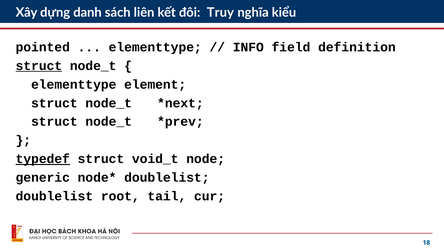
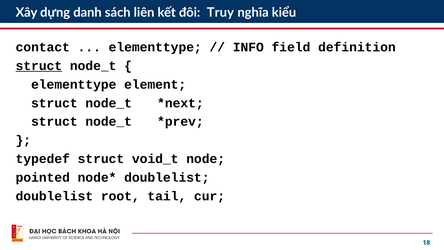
pointed: pointed -> contact (43, 47)
typedef underline: present -> none (43, 159)
generic: generic -> pointed (43, 177)
